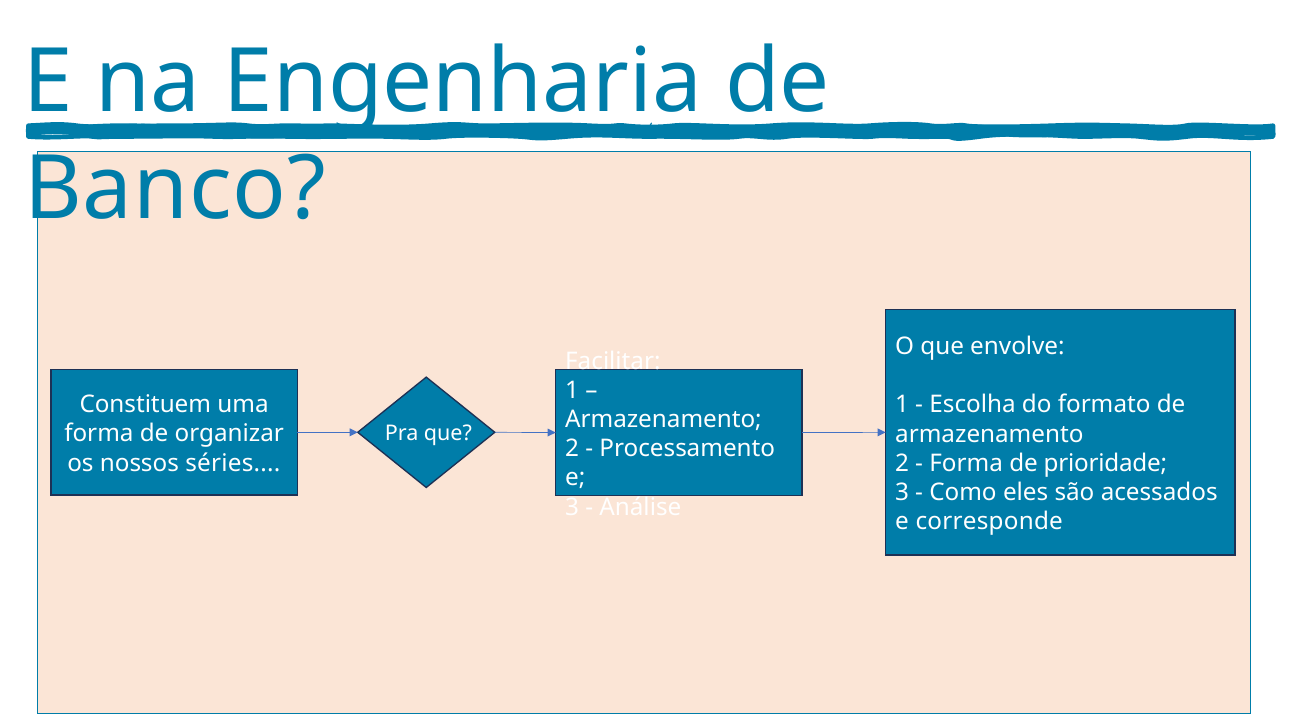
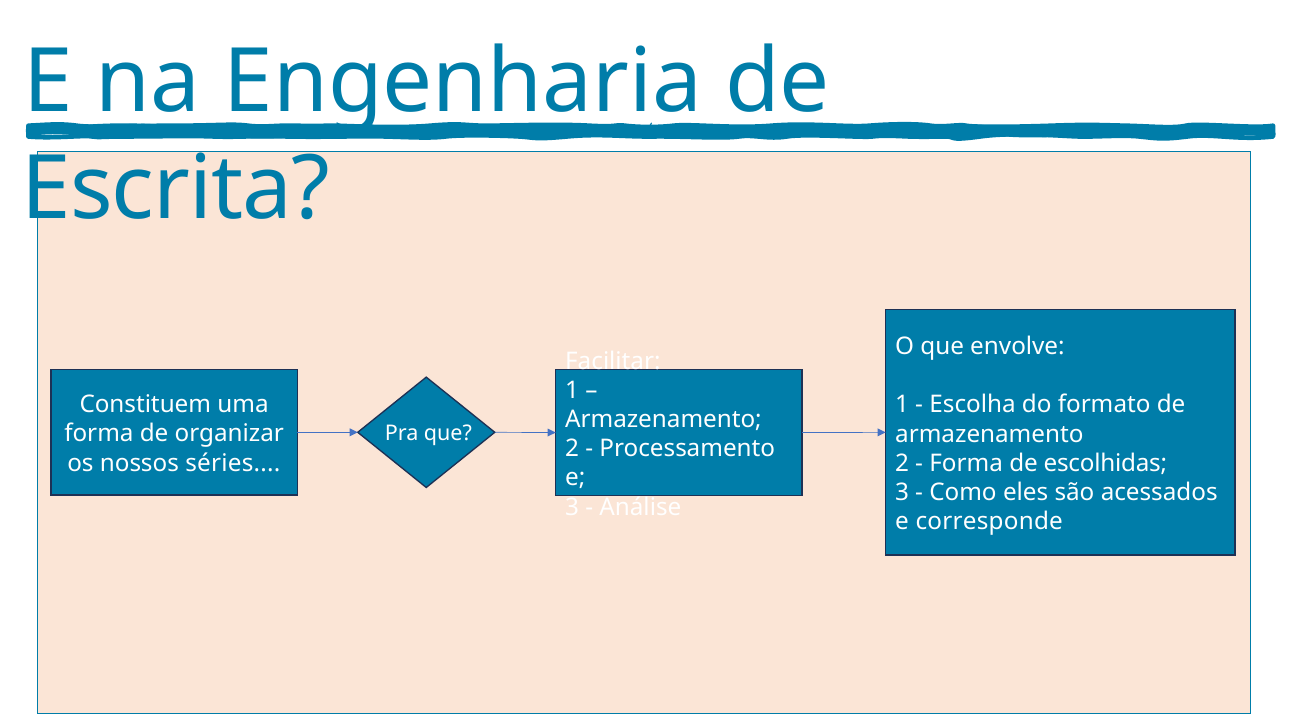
Banco: Banco -> Escrita (176, 189)
prioridade: prioridade -> escolhidas (1105, 463)
